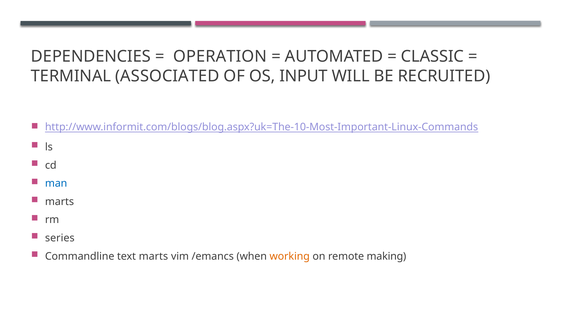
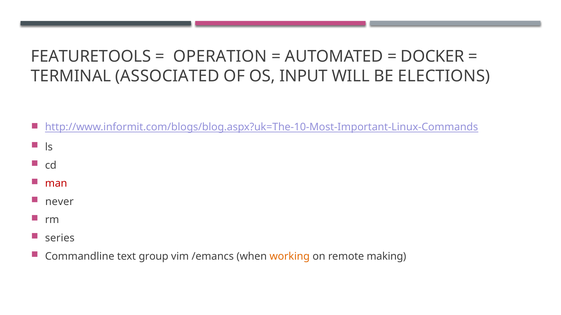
DEPENDENCIES: DEPENDENCIES -> FEATURETOOLS (91, 57)
CLASSIC: CLASSIC -> DOCKER (432, 57)
RECRUITED: RECRUITED -> ELECTIONS (444, 76)
man colour: blue -> red (56, 184)
marts: marts -> never (59, 202)
text marts: marts -> group (154, 257)
